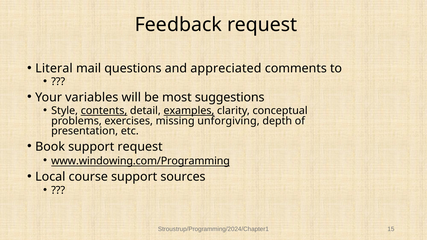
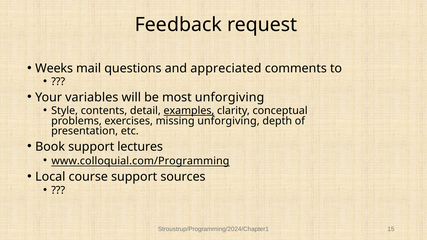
Literal: Literal -> Weeks (54, 68)
most suggestions: suggestions -> unforgiving (230, 97)
contents underline: present -> none (104, 111)
support request: request -> lectures (140, 147)
www.windowing.com/Programming: www.windowing.com/Programming -> www.colloquial.com/Programming (140, 161)
